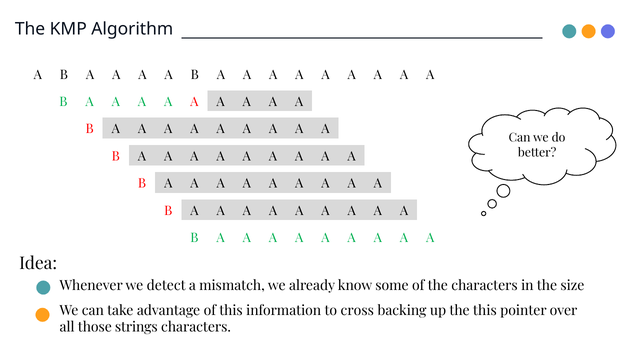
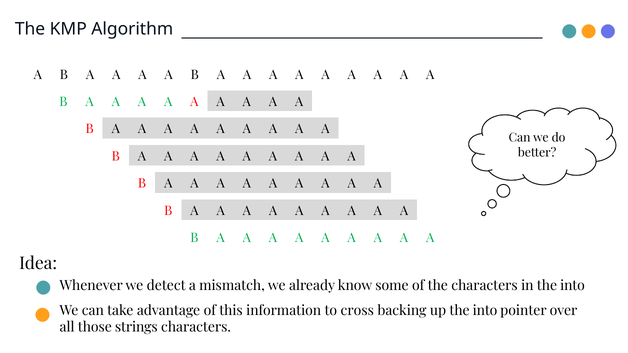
in the size: size -> into (572, 286)
up the this: this -> into (485, 311)
